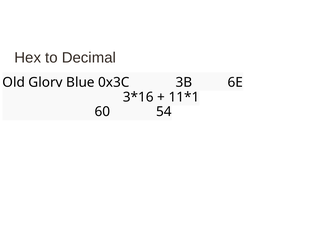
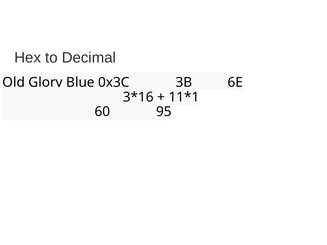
54: 54 -> 95 (164, 112)
